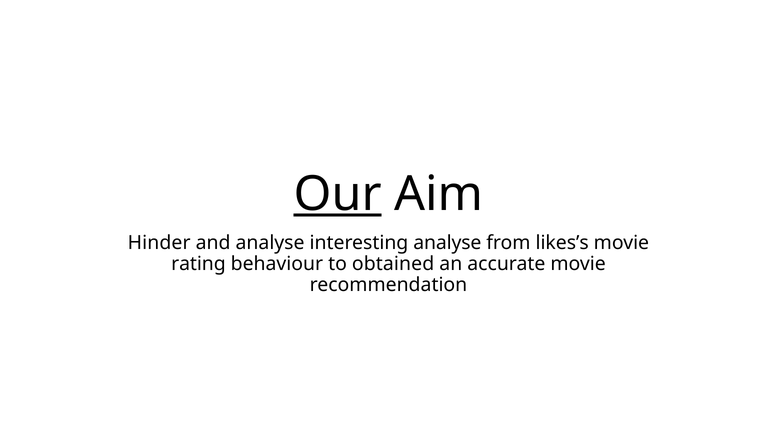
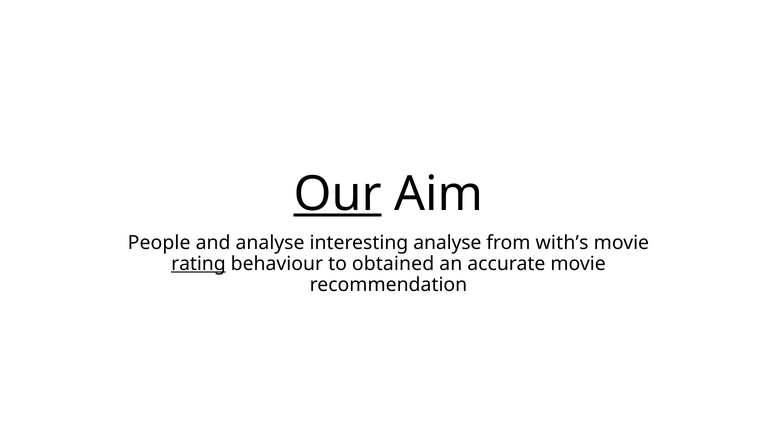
Hinder: Hinder -> People (159, 243)
likes’s: likes’s -> with’s (562, 243)
rating underline: none -> present (198, 264)
